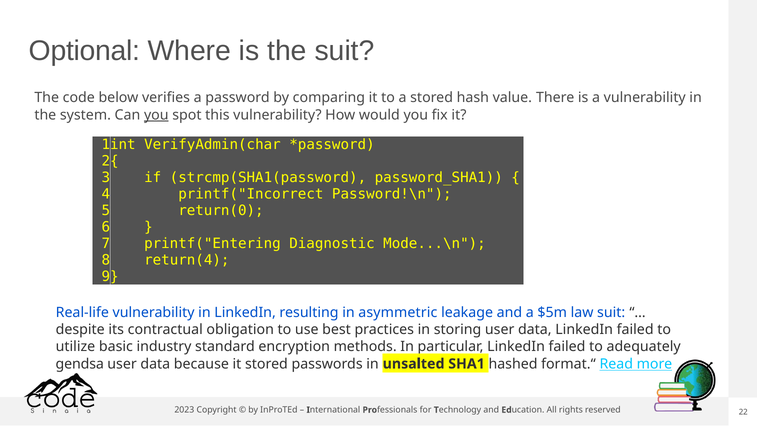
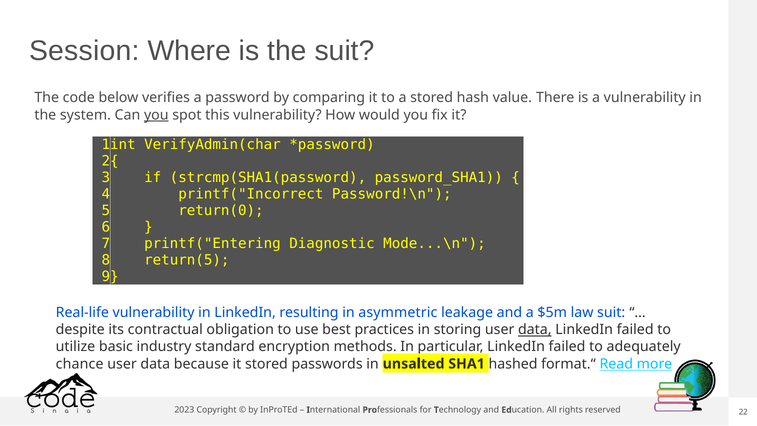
Optional: Optional -> Session (84, 51)
return(4: return(4 -> return(5 (187, 260)
data underline: none -> present (535, 330)
gendsa: gendsa -> chance (80, 364)
